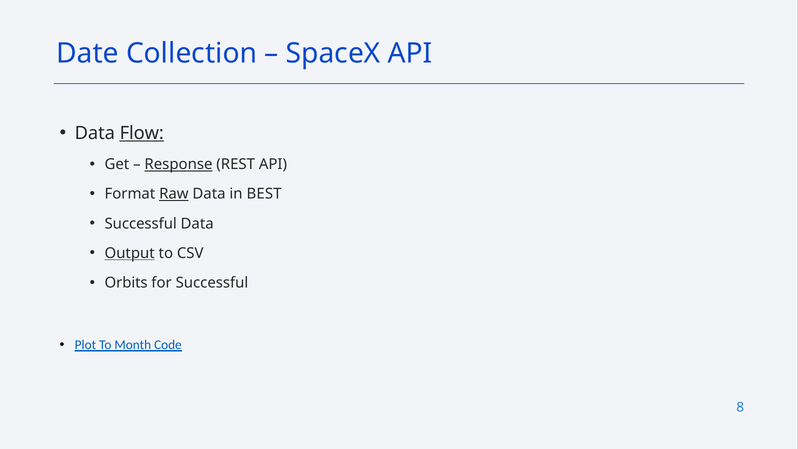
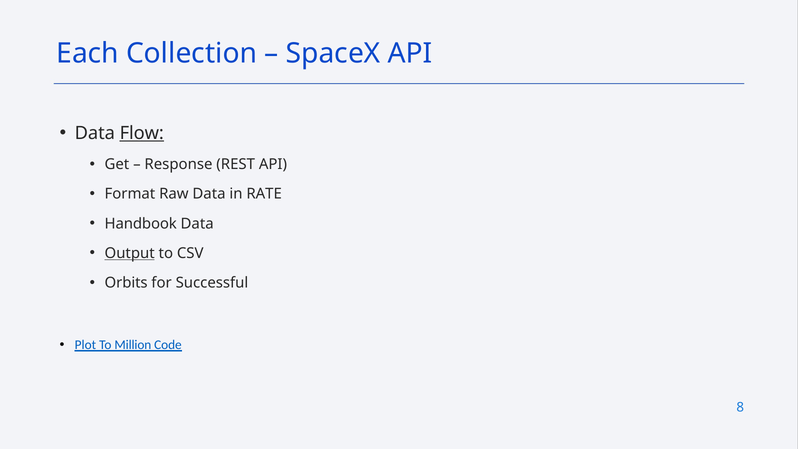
Date: Date -> Each (88, 53)
Response underline: present -> none (179, 164)
Raw underline: present -> none (174, 194)
BEST: BEST -> RATE (264, 194)
Successful: Successful -> Handbook (141, 224)
Month: Month -> Million (133, 345)
